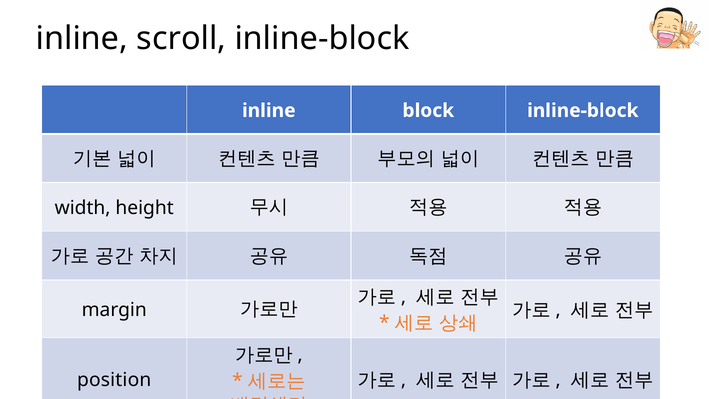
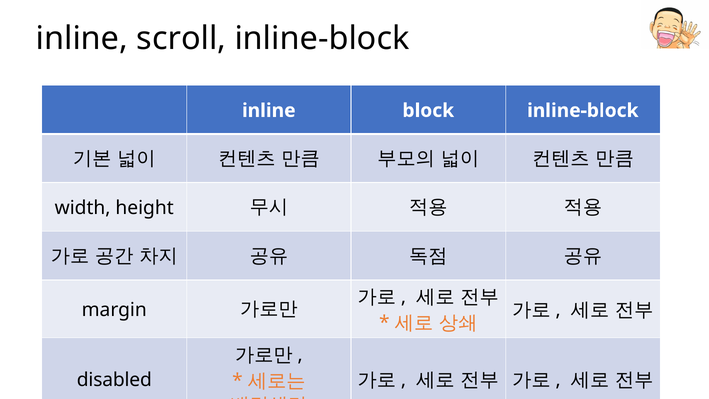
position: position -> disabled (114, 380)
